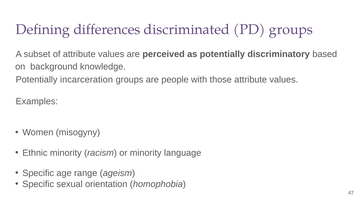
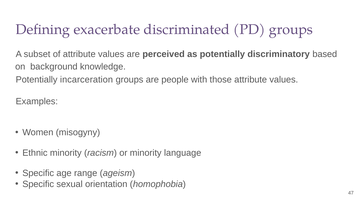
differences: differences -> exacerbate (107, 29)
